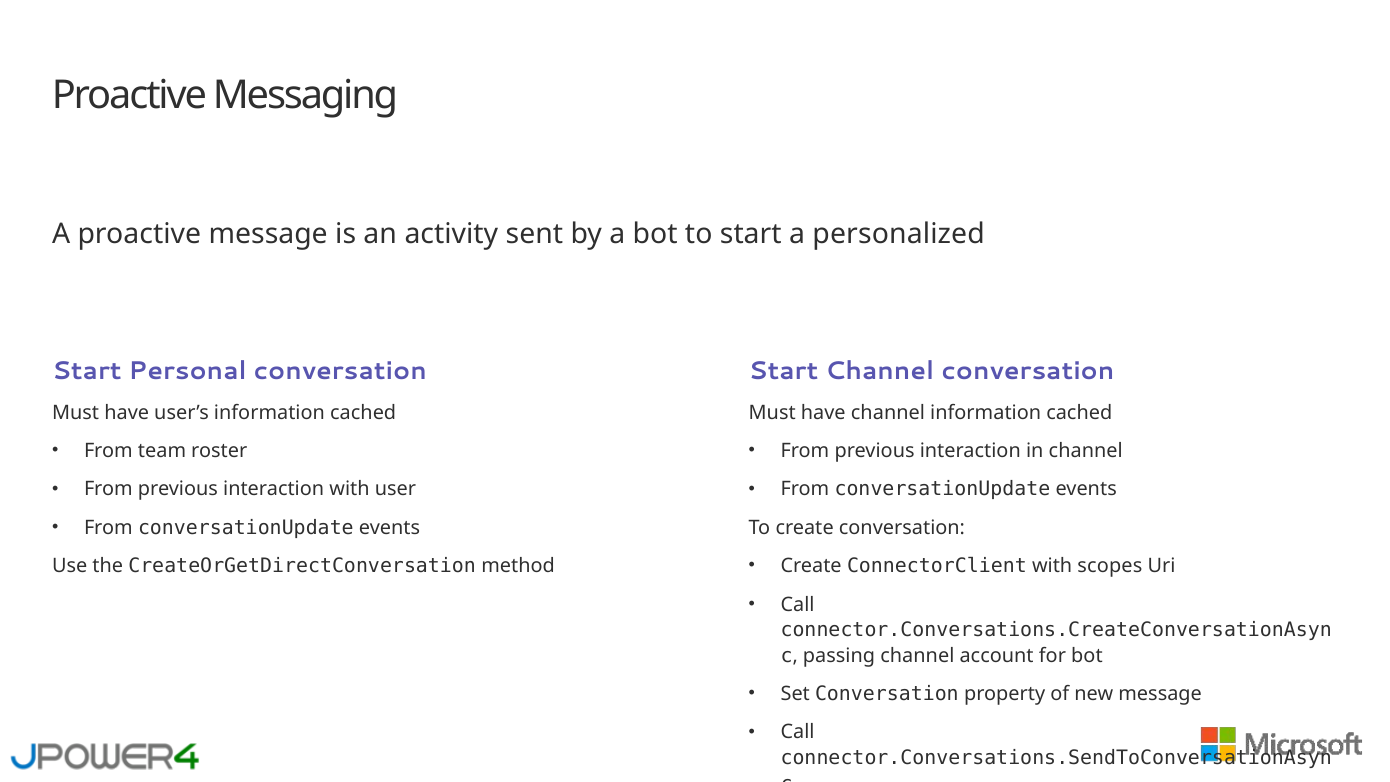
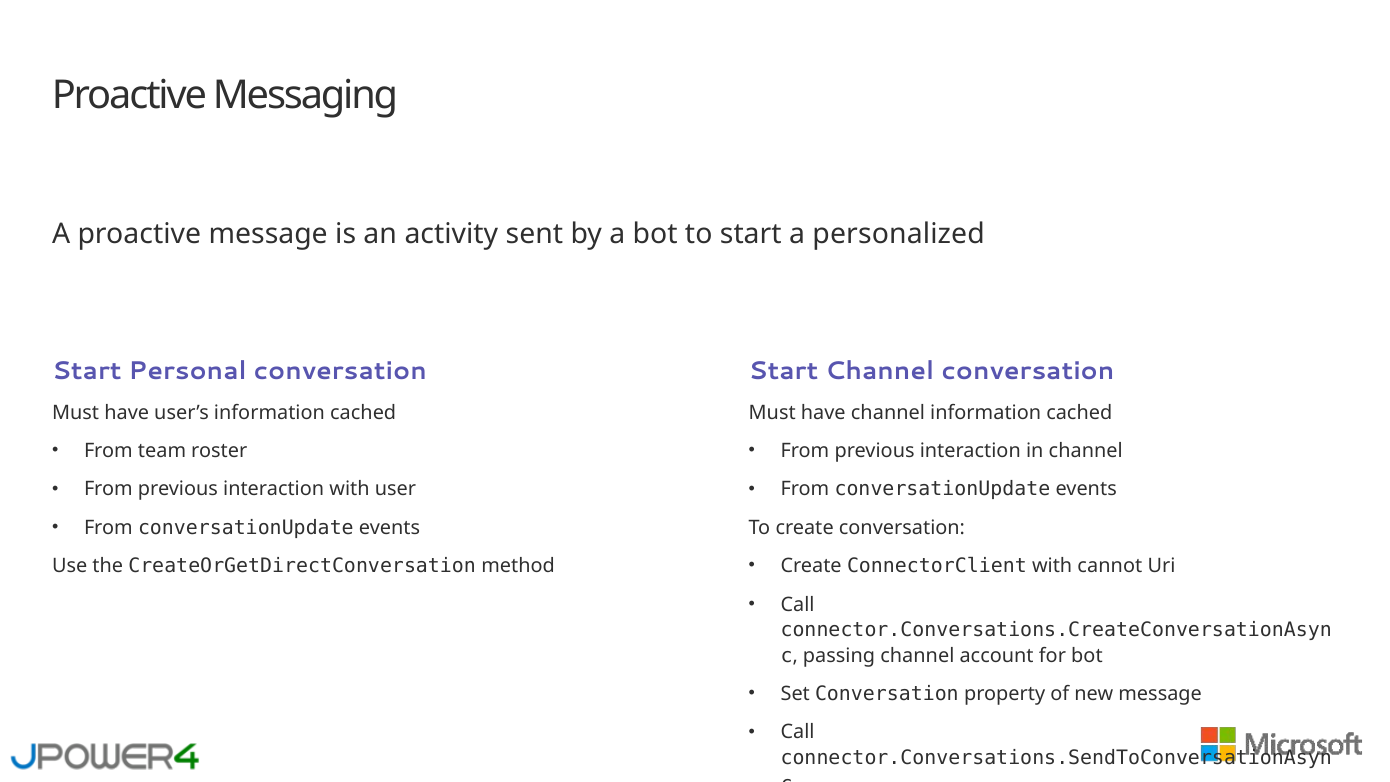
scopes: scopes -> cannot (1110, 566)
